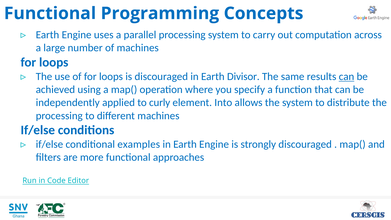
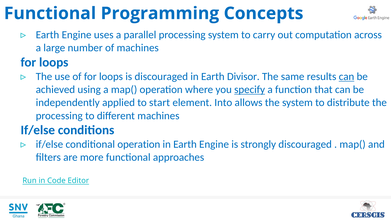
specify underline: none -> present (250, 90)
curly: curly -> start (160, 103)
conditional examples: examples -> operation (139, 144)
